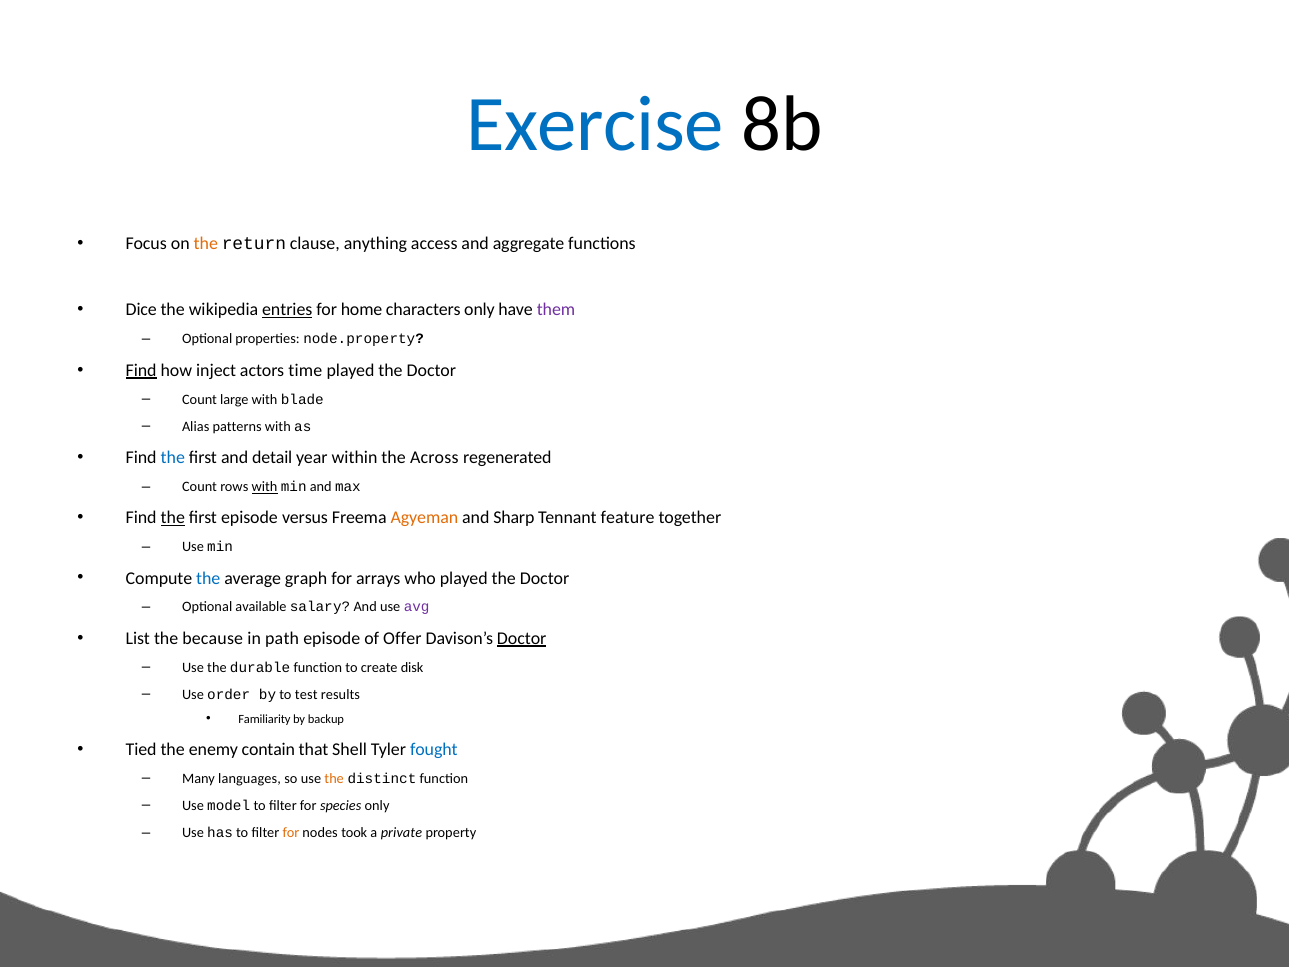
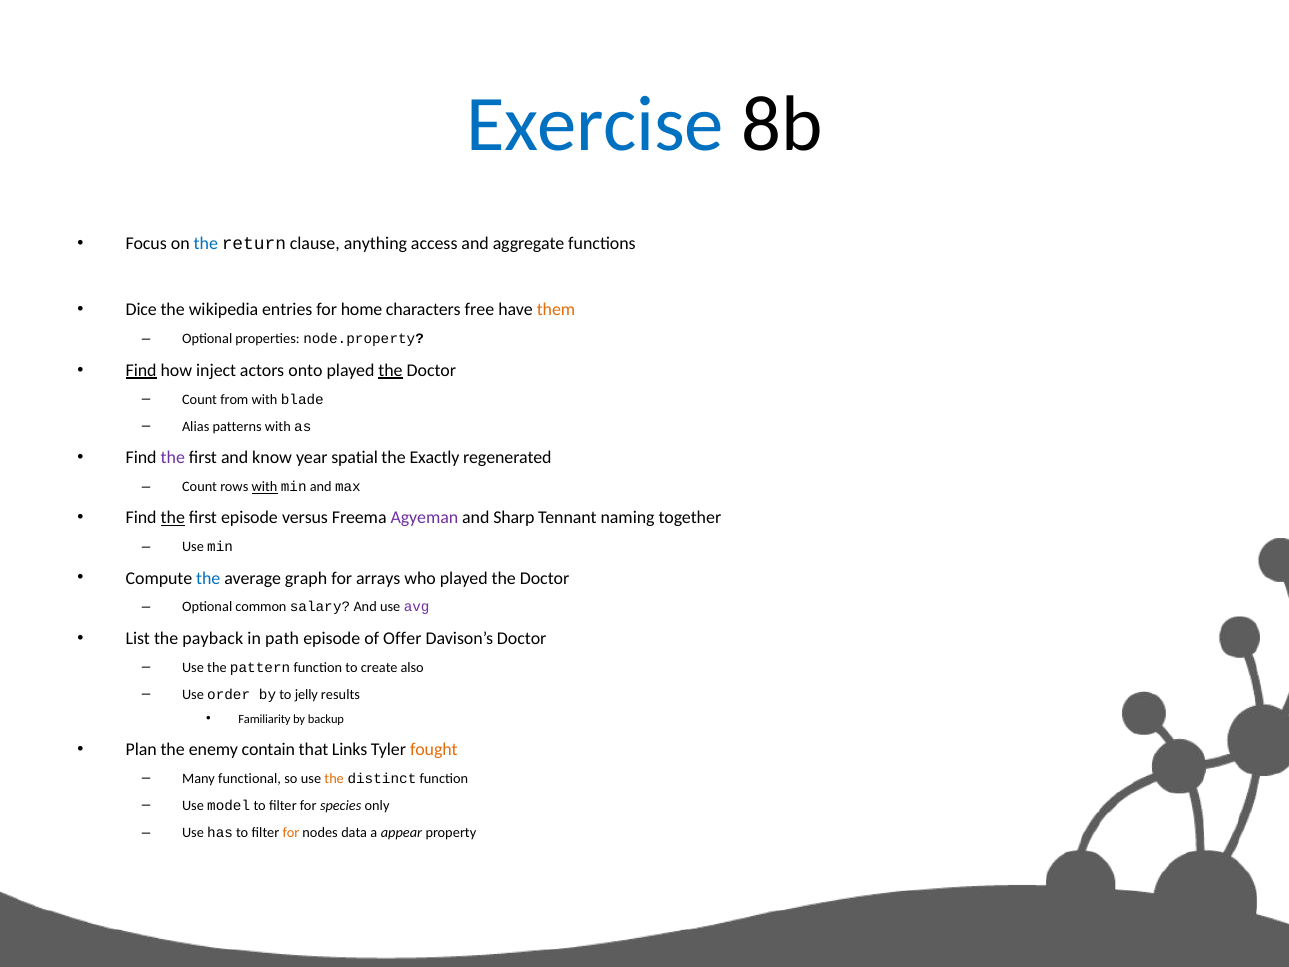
the colour: orange -> blue (206, 244)
entries underline: present -> none (287, 310)
characters only: only -> free (479, 310)
them colour: purple -> orange (556, 310)
time: time -> onto (305, 370)
the underline: none -> present (390, 370)
large: large -> from (234, 399)
the colour: blue -> purple (173, 458)
detail: detail -> know (272, 458)
within: within -> spatial (355, 458)
Across: Across -> Exactly (434, 458)
Agyeman colour: orange -> purple (424, 518)
feature: feature -> naming (628, 518)
available: available -> common (261, 607)
because: because -> payback (213, 638)
Doctor underline: present -> none (522, 638)
durable: durable -> pattern (260, 667)
disk: disk -> also (412, 667)
test: test -> jelly (306, 694)
Tied: Tied -> Plan (141, 749)
Shell: Shell -> Links (350, 749)
fought colour: blue -> orange (434, 749)
languages: languages -> functional (250, 778)
took: took -> data (354, 833)
private: private -> appear (401, 833)
